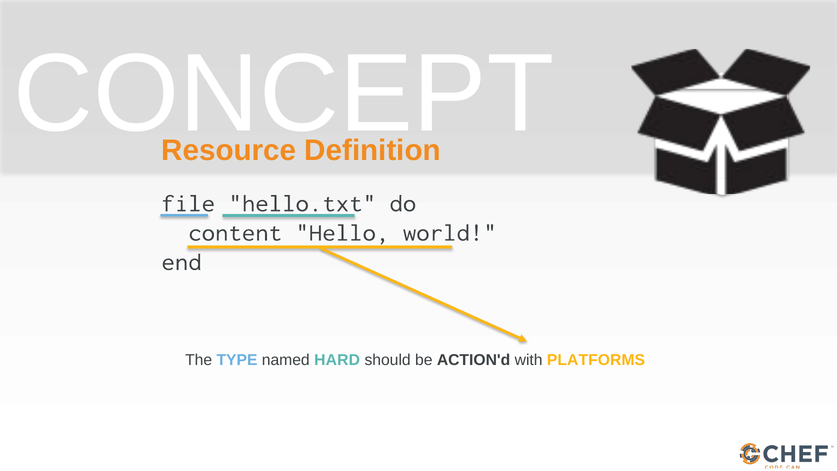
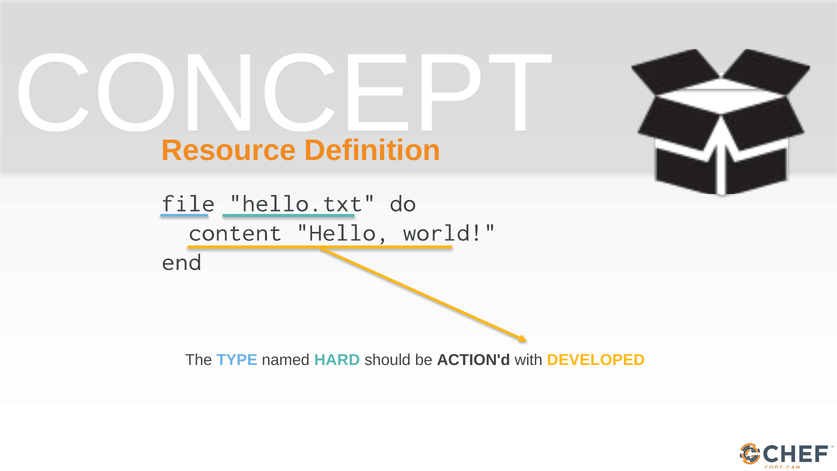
PLATFORMS: PLATFORMS -> DEVELOPED (596, 360)
